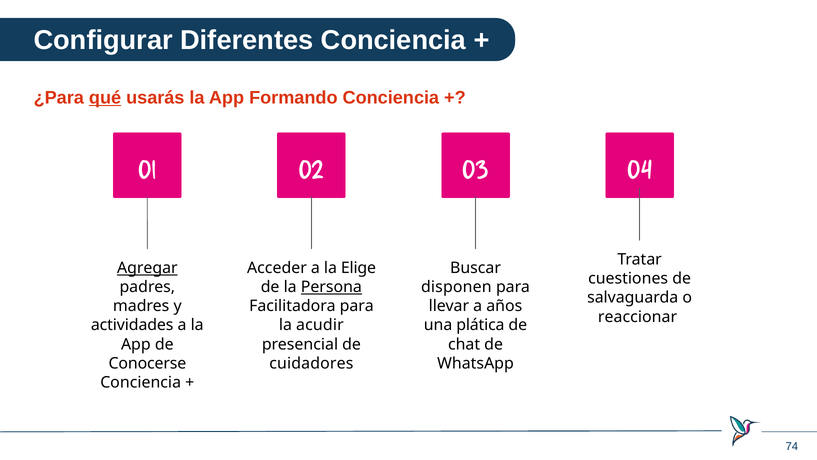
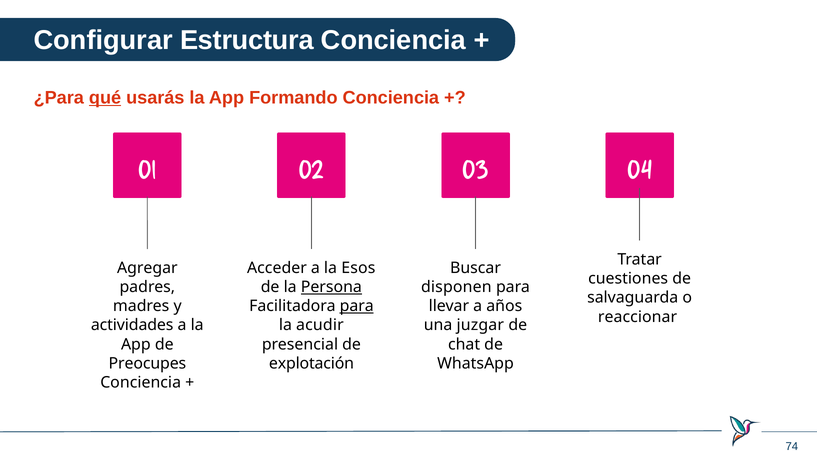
Diferentes: Diferentes -> Estructura (247, 40)
Agregar underline: present -> none (147, 268)
Elige: Elige -> Esos (358, 268)
para underline: none -> present (357, 306)
plática: plática -> juzgar (480, 325)
Conocerse: Conocerse -> Preocupes (147, 363)
cuidadores: cuidadores -> explotación (312, 363)
